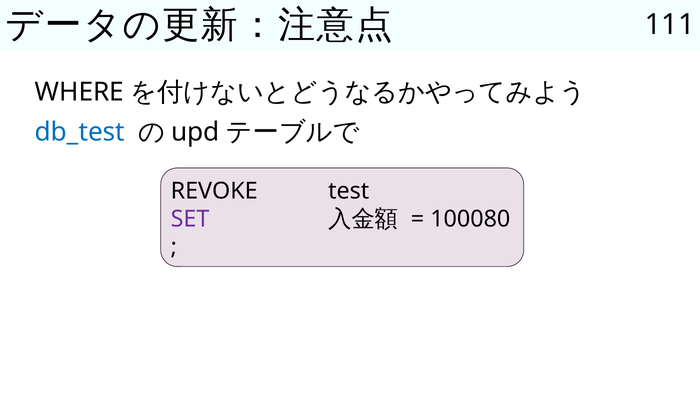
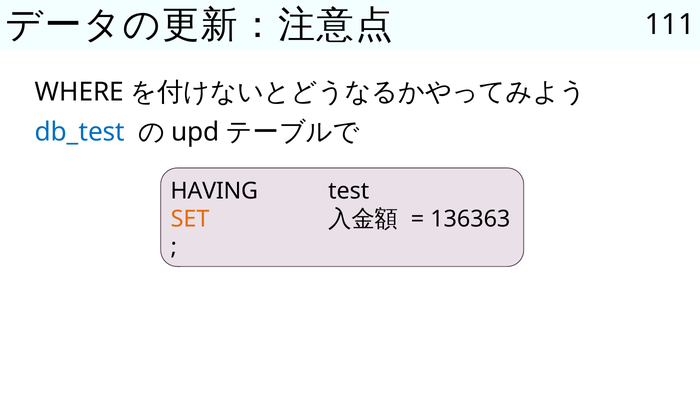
REVOKE: REVOKE -> HAVING (214, 191)
SET colour: purple -> orange (190, 219)
100080: 100080 -> 136363 (470, 219)
